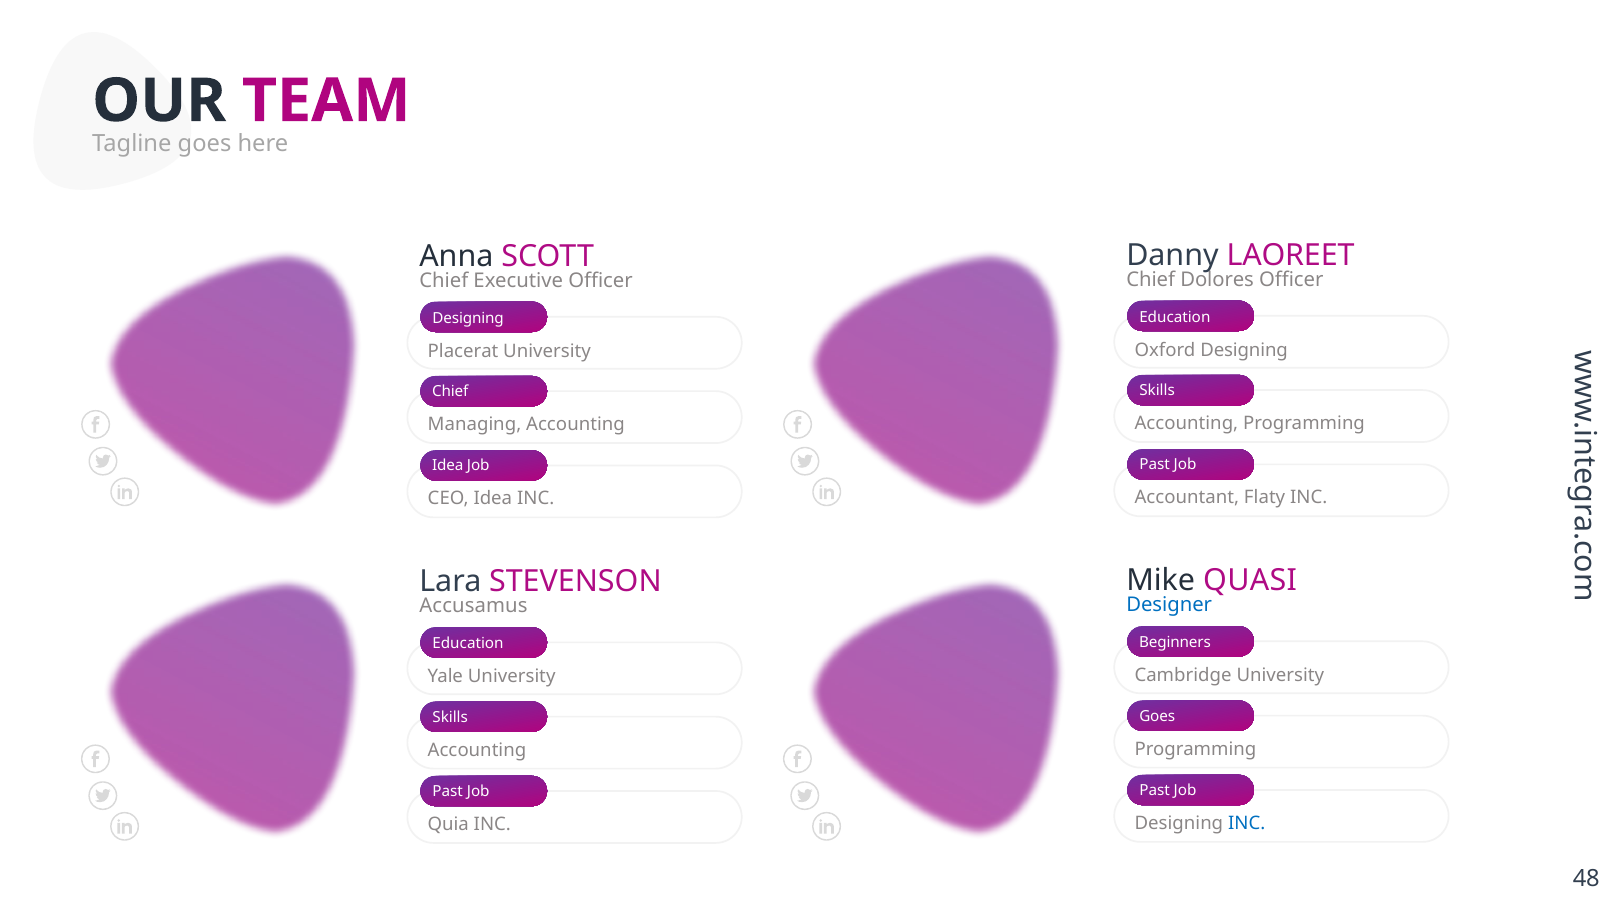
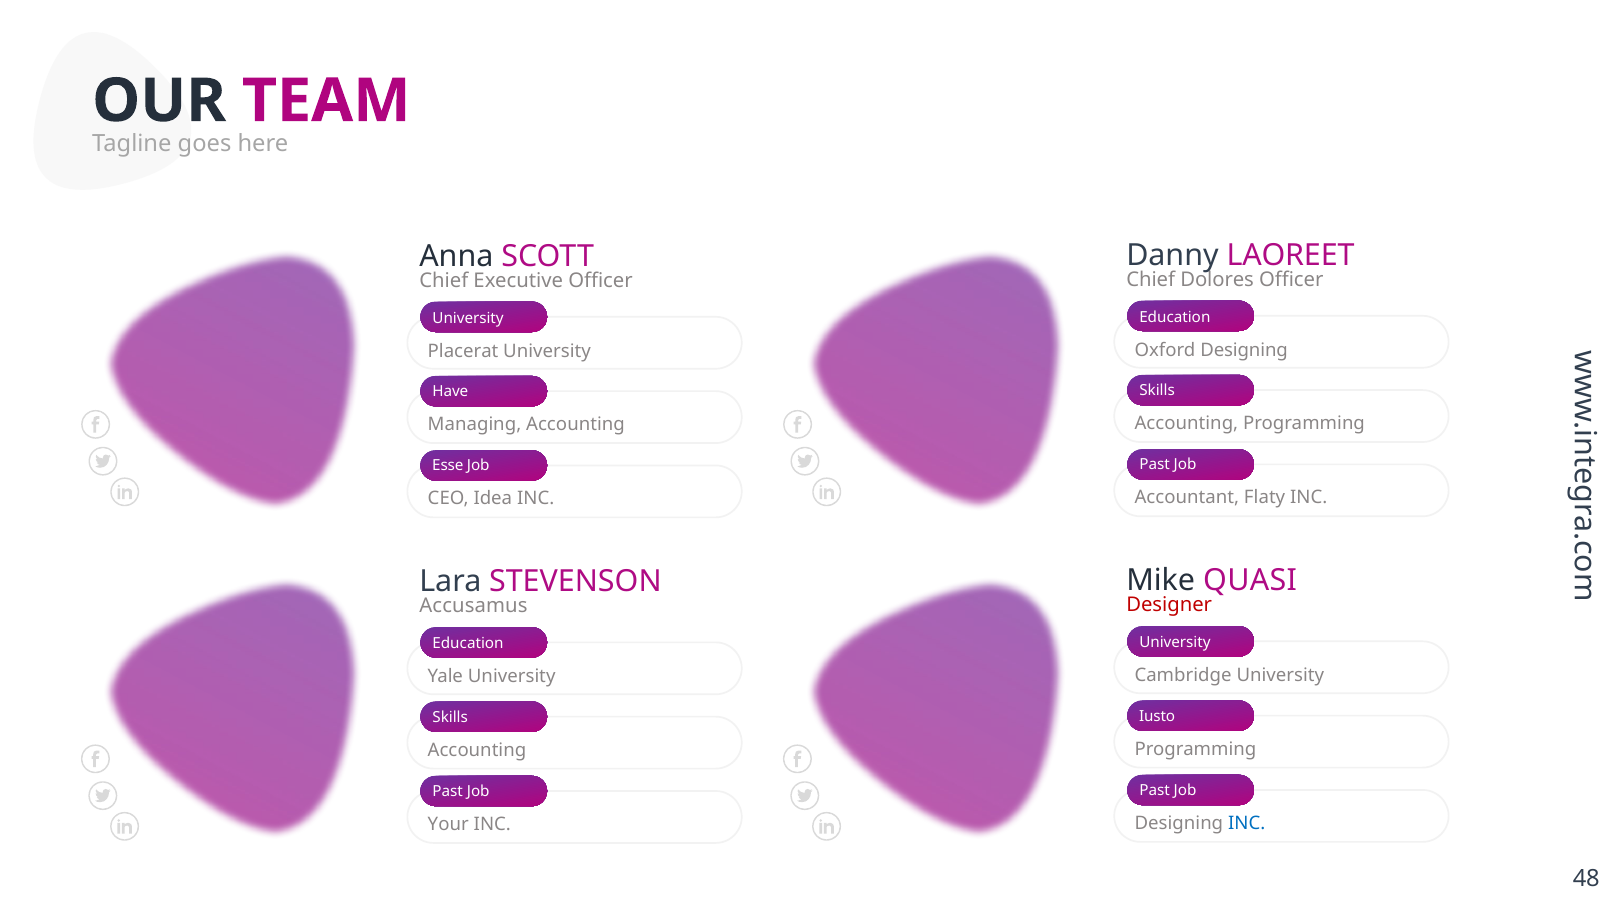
Designing: Designing -> University (468, 318)
Chief: Chief -> Have (450, 392)
Idea: Idea -> Esse (448, 466)
Designer colour: blue -> red (1169, 606)
Beginners: Beginners -> University (1175, 643)
Goes: Goes -> Iusto (1157, 717)
Quia: Quia -> Your (448, 825)
